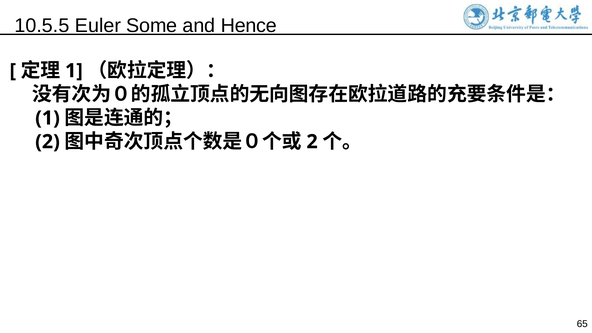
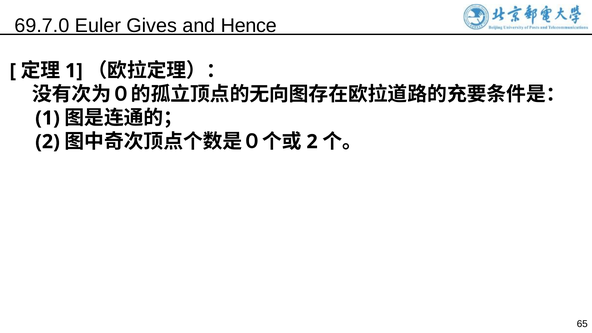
10.5.5: 10.5.5 -> 69.7.0 (42, 26)
Some: Some -> Gives (152, 26)
